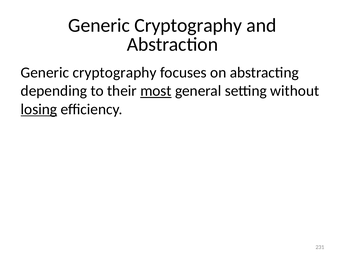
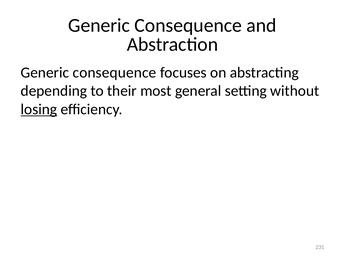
Cryptography: Cryptography -> Consequence (188, 25)
cryptography: cryptography -> consequence (114, 72)
most underline: present -> none (156, 91)
